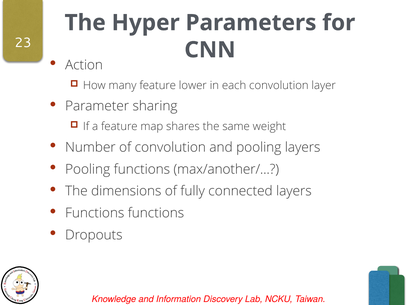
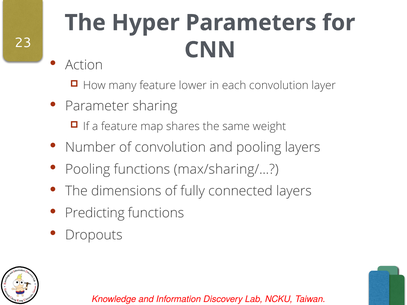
max/another/…: max/another/… -> max/sharing/… (226, 169)
Functions: Functions -> Predicting (95, 213)
